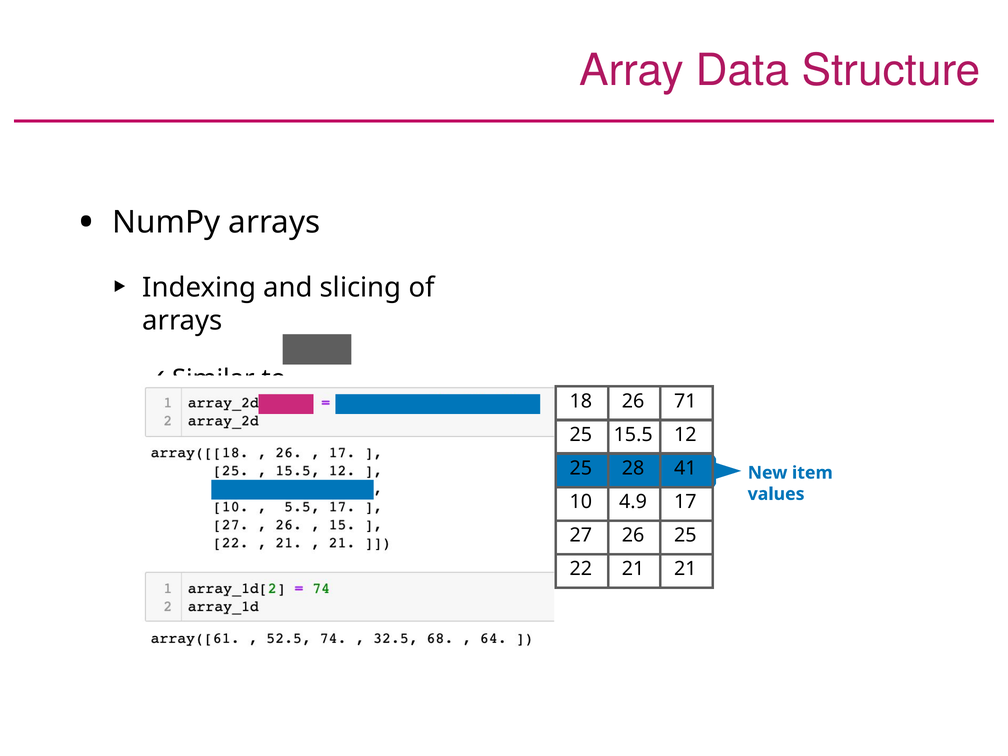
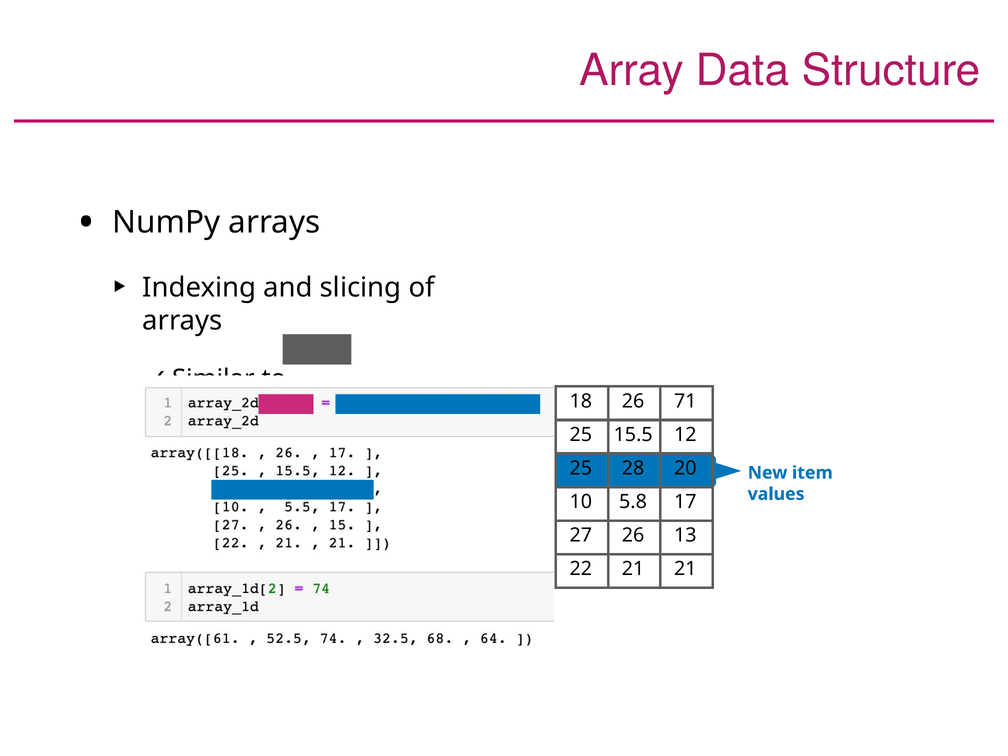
41: 41 -> 20 (685, 468)
4.9: 4.9 -> 5.8 (633, 502)
26 25: 25 -> 13 (685, 535)
